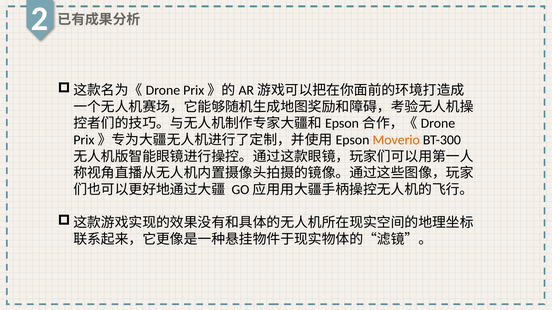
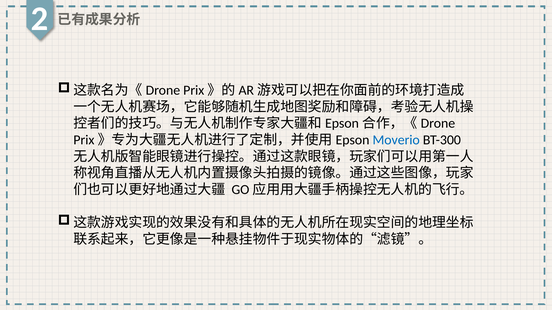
Moverio colour: orange -> blue (396, 140)
